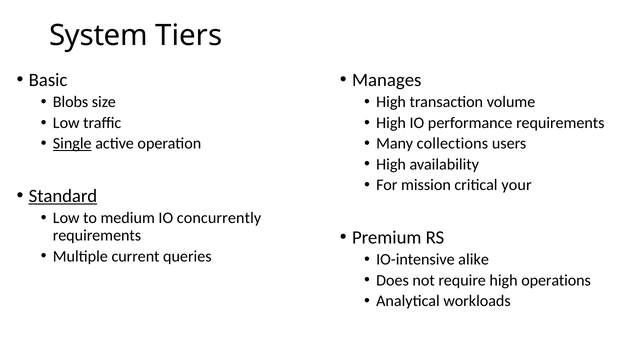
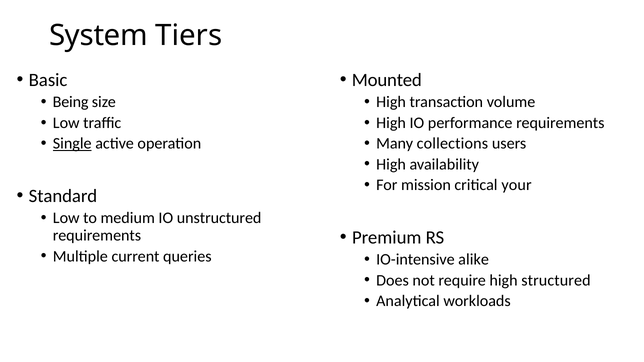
Manages: Manages -> Mounted (387, 80)
Blobs: Blobs -> Being (71, 102)
Standard underline: present -> none (63, 196)
concurrently: concurrently -> unstructured (219, 218)
operations: operations -> structured (556, 280)
